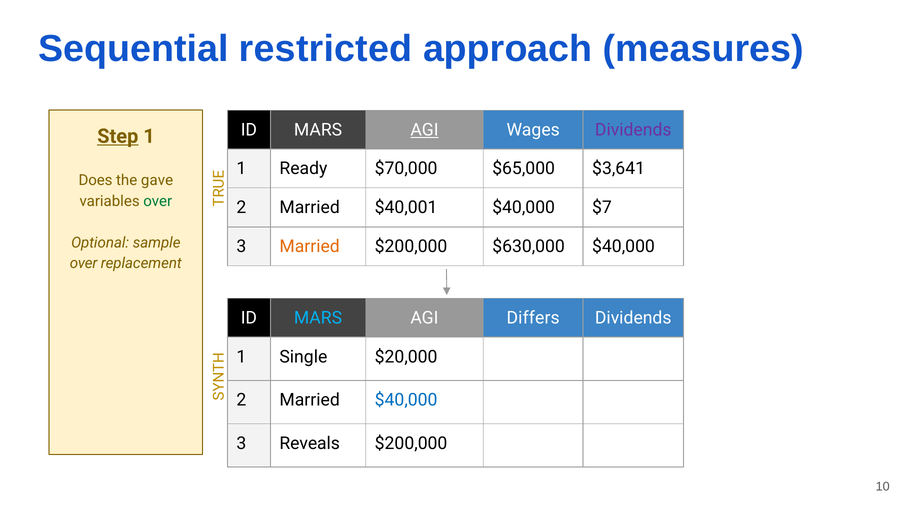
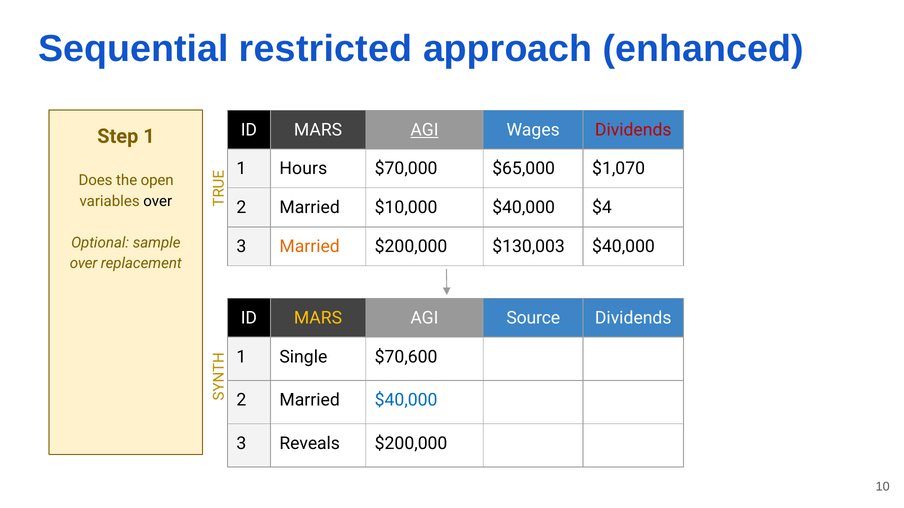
measures: measures -> enhanced (703, 49)
Dividends colour: purple -> red (633, 130)
Step underline: present -> none (118, 136)
Ready: Ready -> Hours (303, 169)
$3,641: $3,641 -> $1,070 (619, 169)
gave: gave -> open (157, 181)
over colour: green -> black (158, 201)
$40,001: $40,001 -> $10,000 (406, 208)
$7: $7 -> $4 (602, 208)
$630,000: $630,000 -> $130,003 (529, 247)
MARS colour: light blue -> yellow (318, 318)
Differs: Differs -> Source (533, 318)
$20,000: $20,000 -> $70,600 (406, 357)
